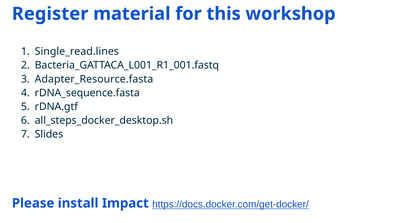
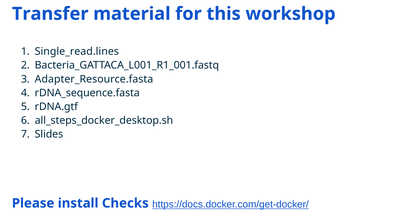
Register: Register -> Transfer (50, 14)
Impact: Impact -> Checks (125, 203)
